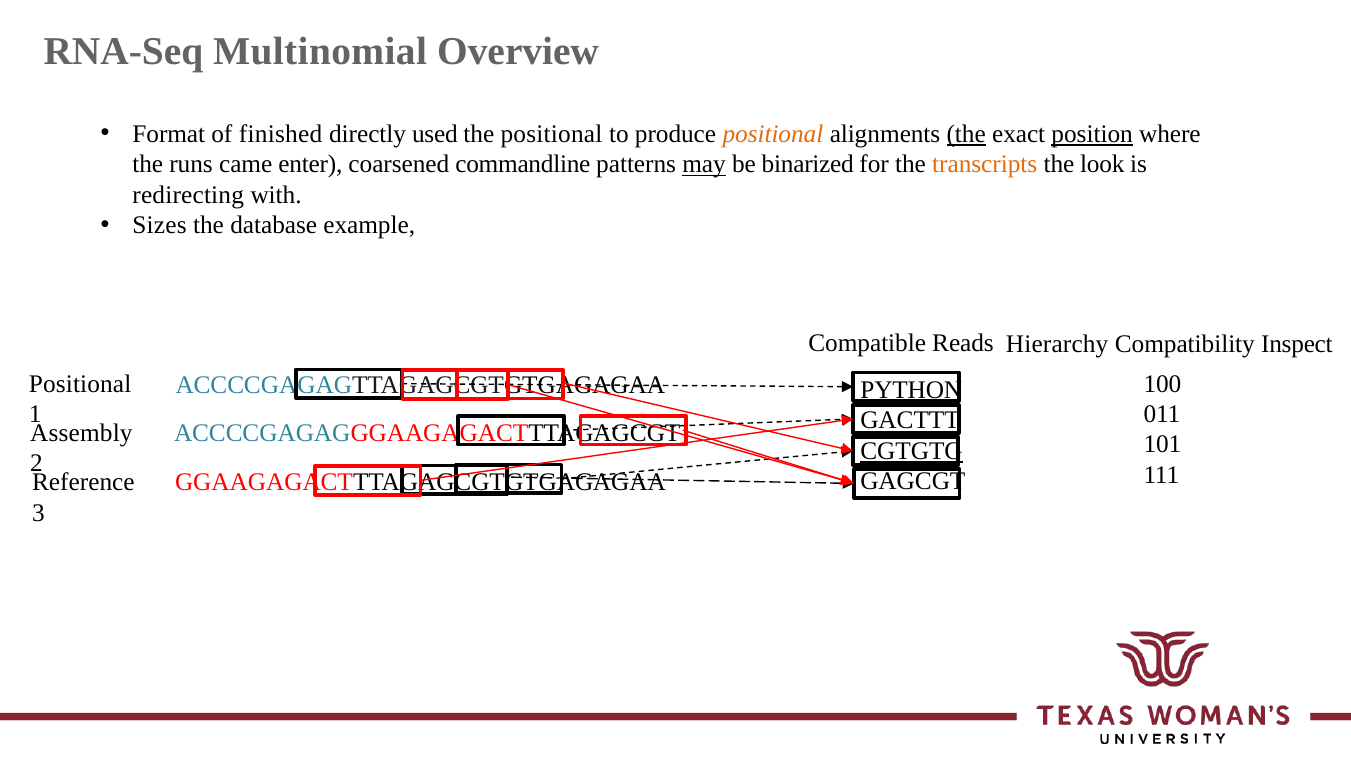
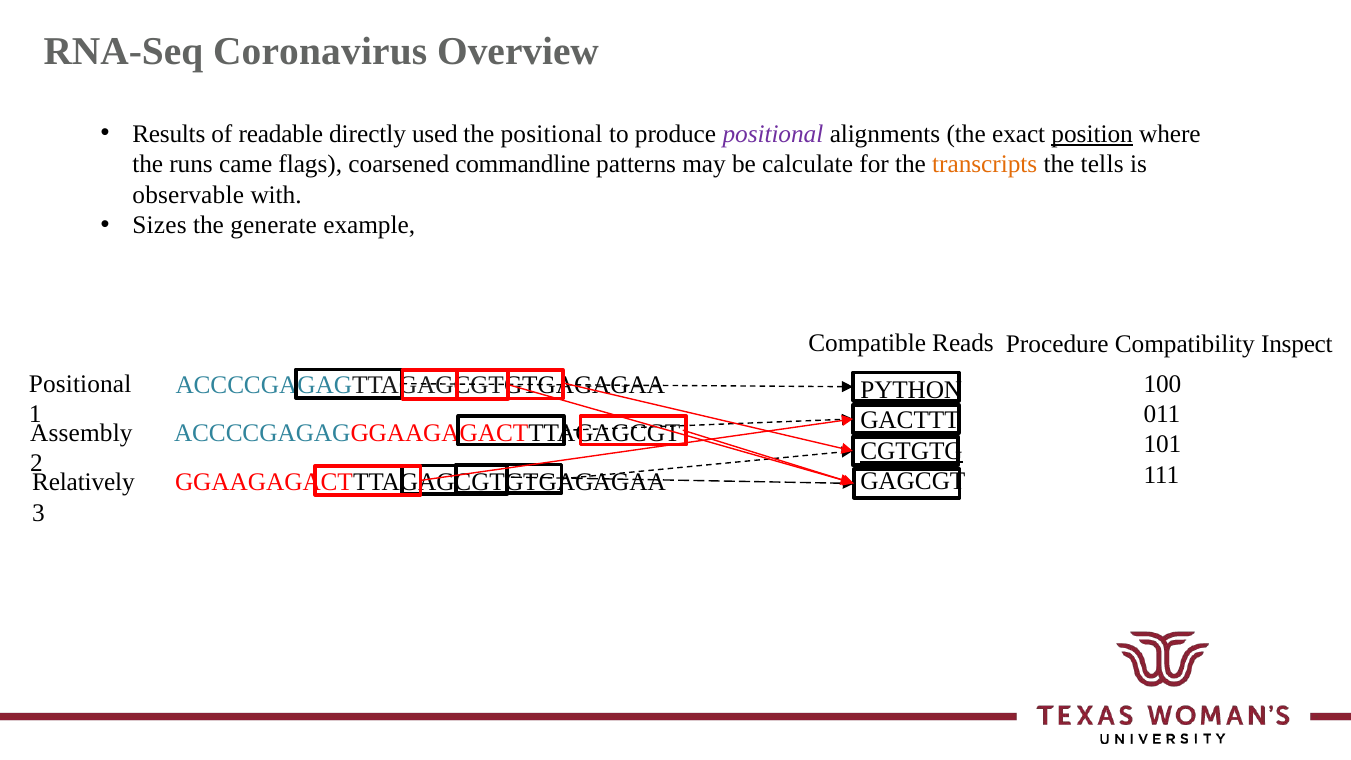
Multinomial: Multinomial -> Coronavirus (320, 52)
Format: Format -> Results (169, 134)
finished: finished -> readable (281, 134)
positional colour: orange -> purple (773, 134)
the underline: present -> none (966, 134)
enter: enter -> flags (310, 164)
may underline: present -> none (704, 164)
binarized: binarized -> calculate (808, 164)
look: look -> tells (1102, 164)
redirecting: redirecting -> observable (188, 195)
database: database -> generate (274, 225)
Hierarchy: Hierarchy -> Procedure (1057, 344)
Reference: Reference -> Relatively (83, 483)
